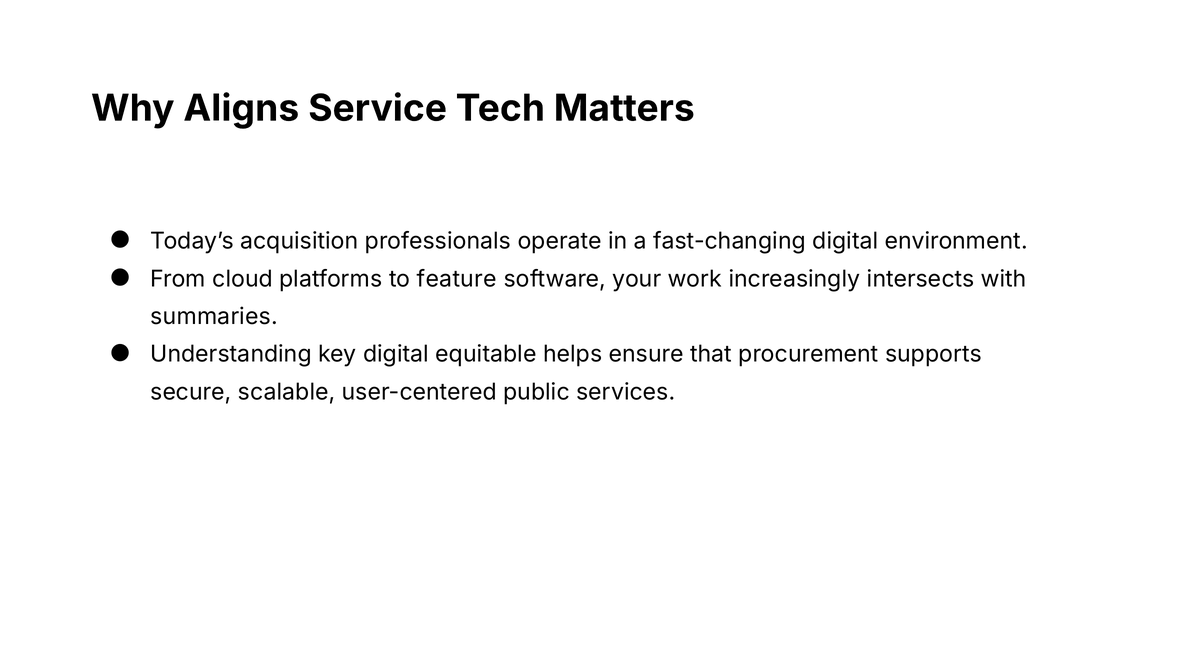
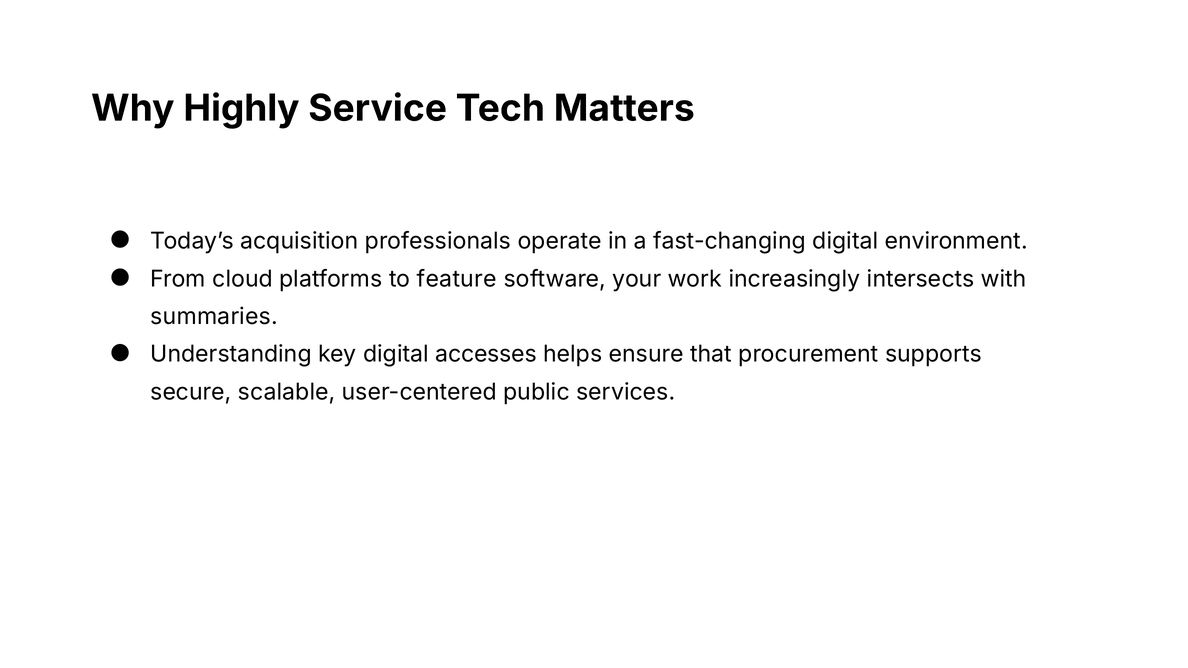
Aligns: Aligns -> Highly (241, 108)
equitable: equitable -> accesses (486, 354)
